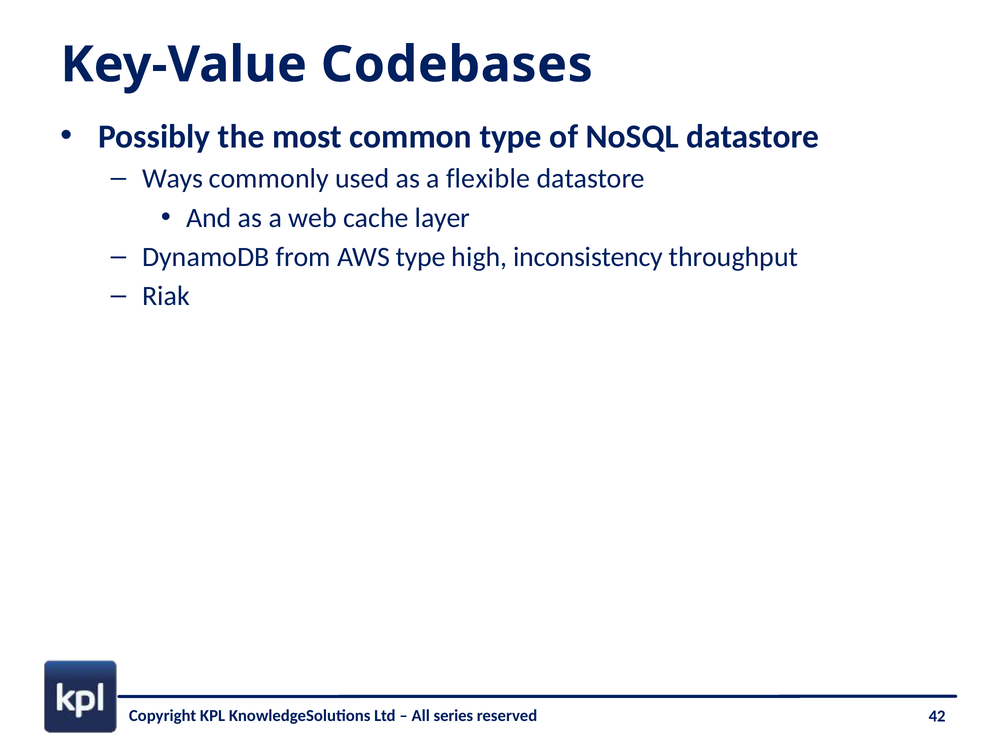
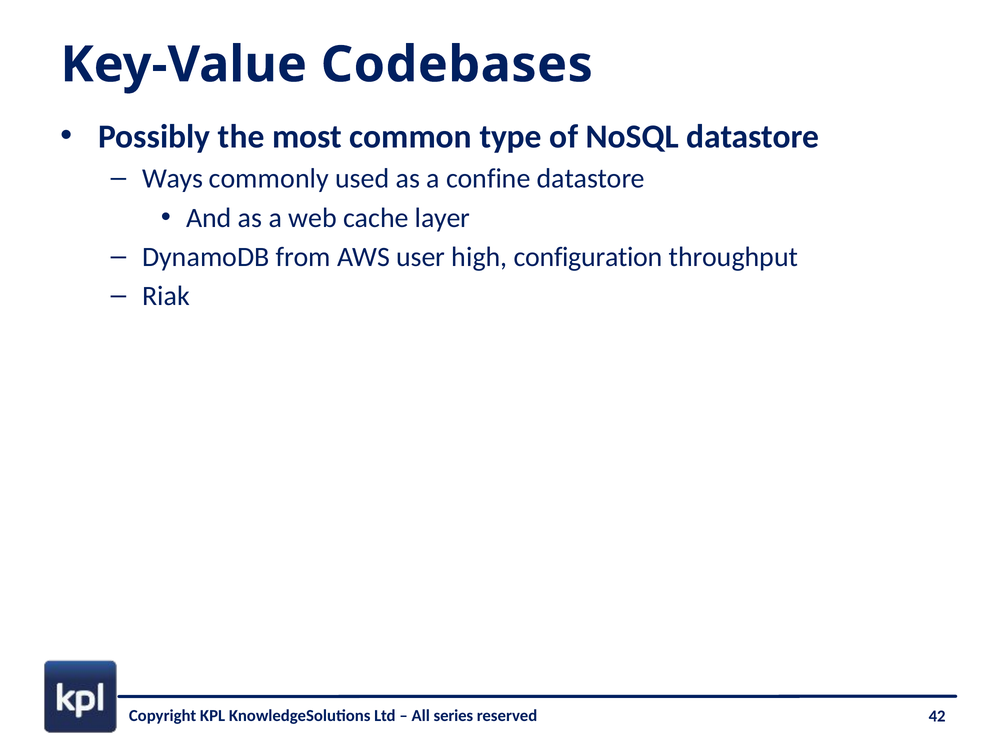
flexible: flexible -> confine (488, 179)
AWS type: type -> user (421, 257)
inconsistency: inconsistency -> configuration (588, 257)
